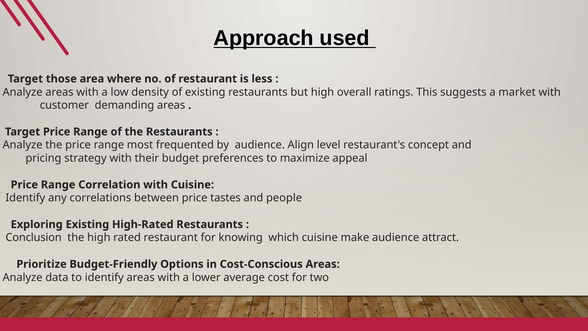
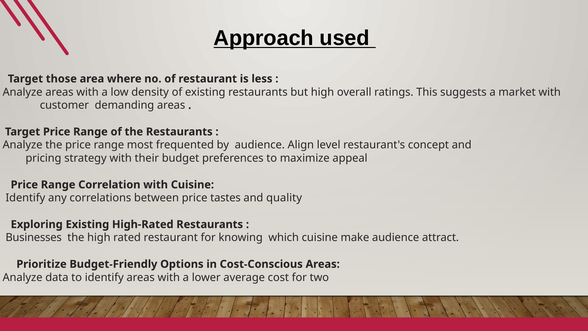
people: people -> quality (284, 198)
Conclusion: Conclusion -> Businesses (34, 238)
